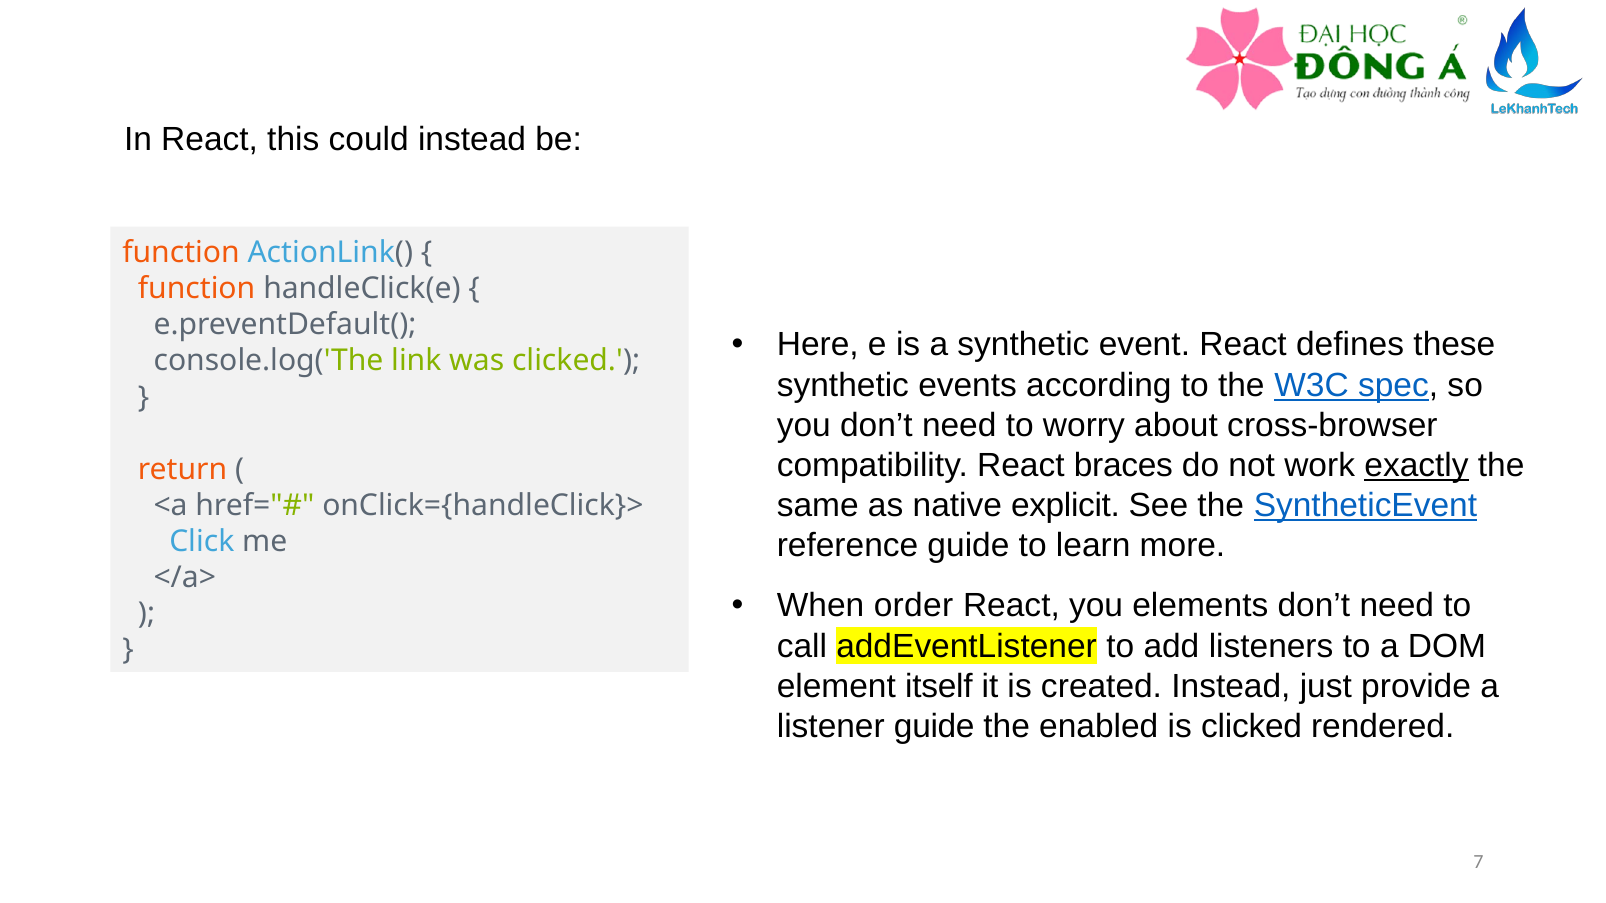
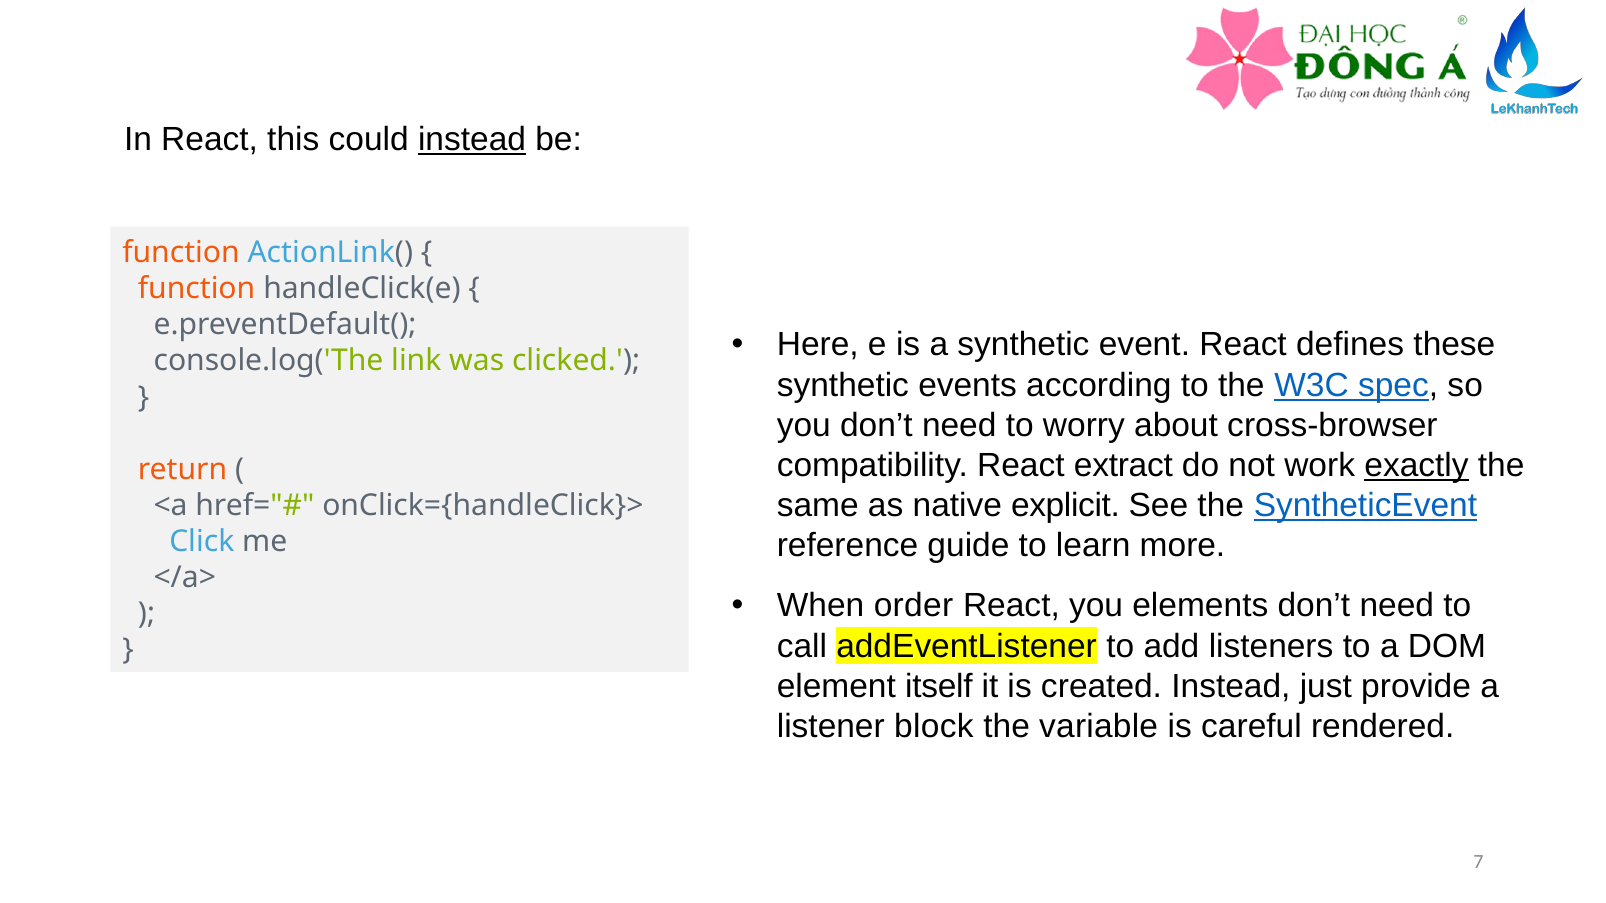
instead underline: none -> present (472, 139)
braces: braces -> extract (1123, 466)
listener guide: guide -> block (934, 727)
enabled: enabled -> variable (1099, 727)
is clicked: clicked -> careful (1251, 727)
